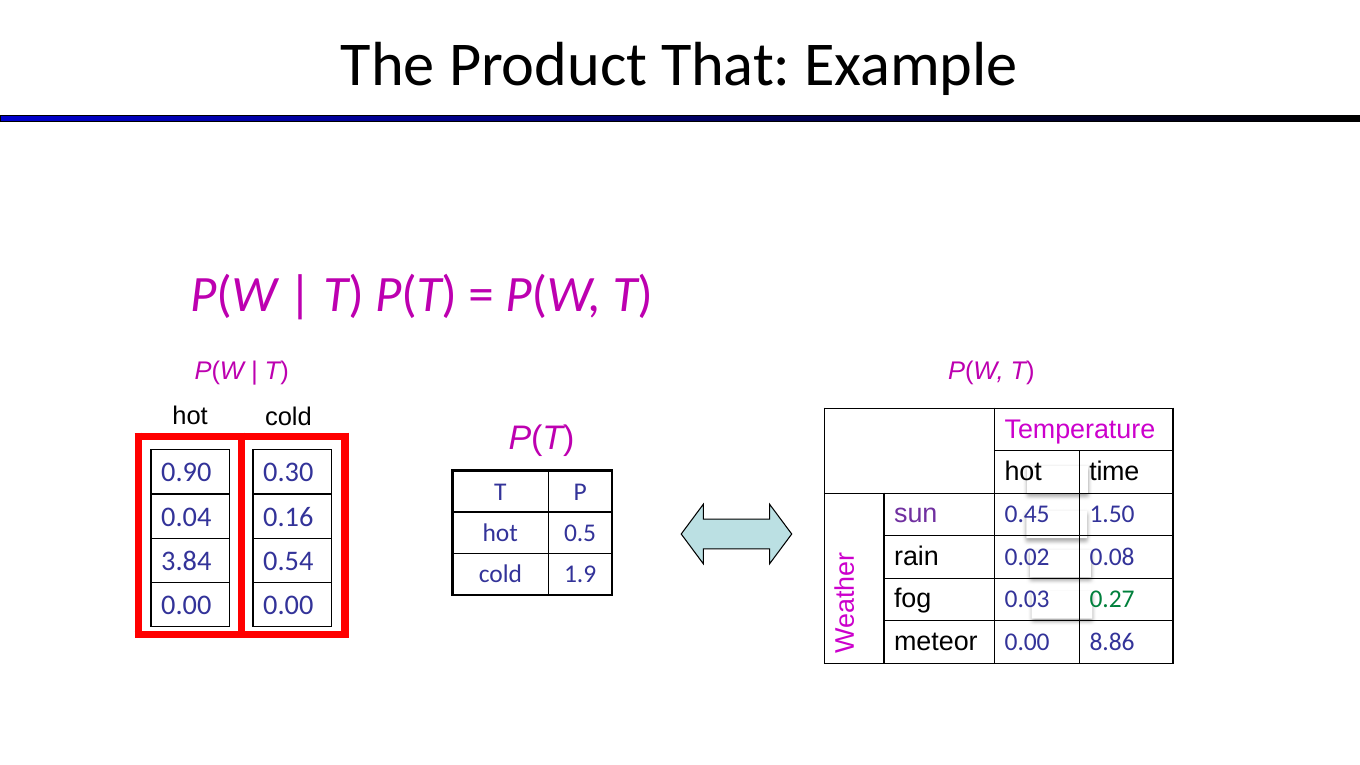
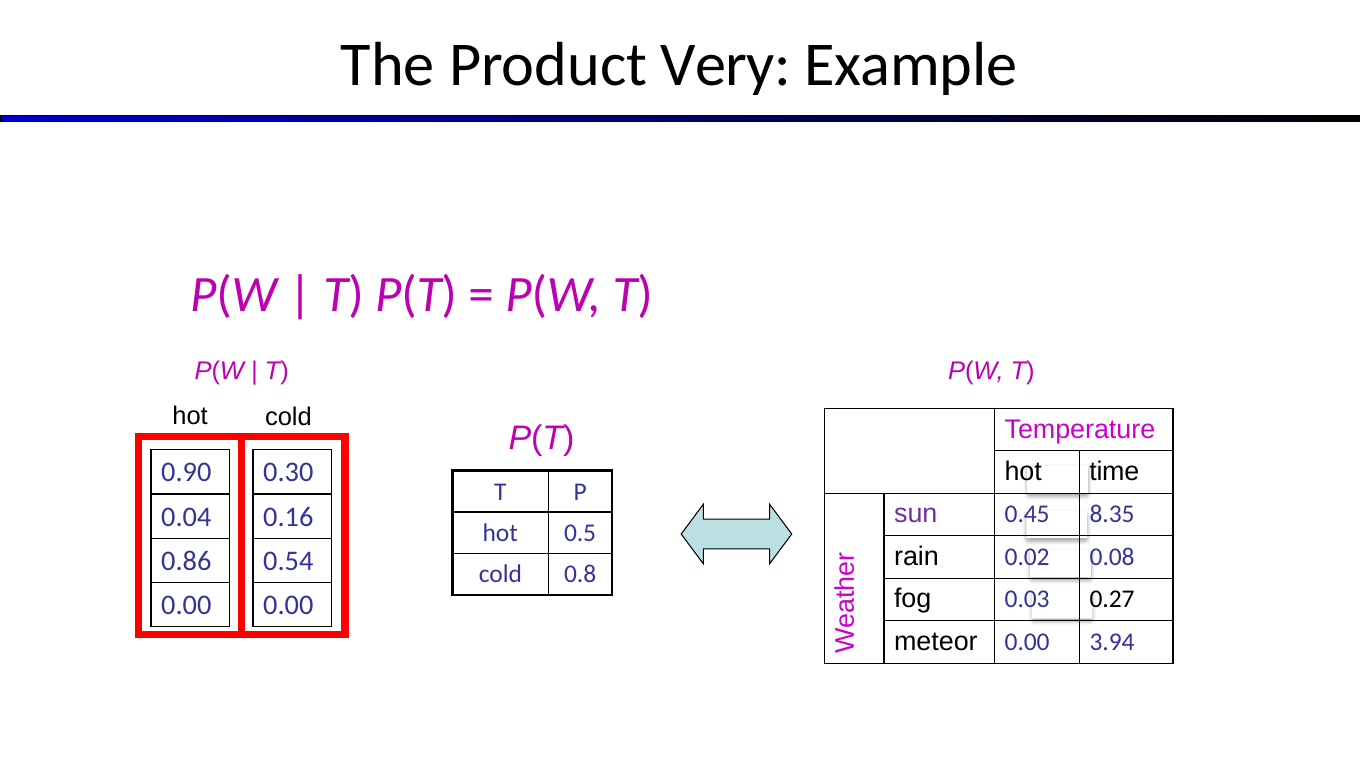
That: That -> Very (726, 65)
1.50: 1.50 -> 8.35 (1112, 514)
3.84: 3.84 -> 0.86 (186, 561)
1.9: 1.9 -> 0.8 (580, 574)
0.27 colour: green -> black (1112, 599)
8.86: 8.86 -> 3.94 (1112, 642)
